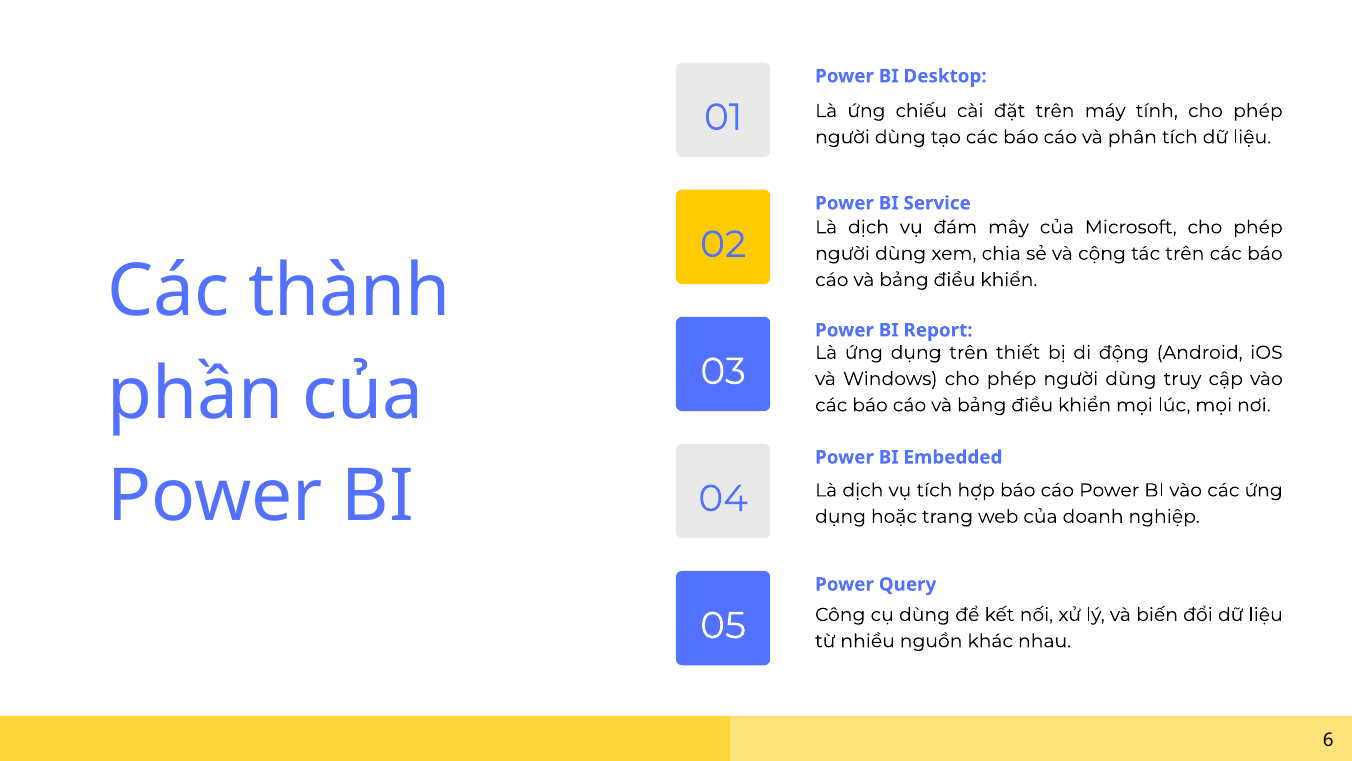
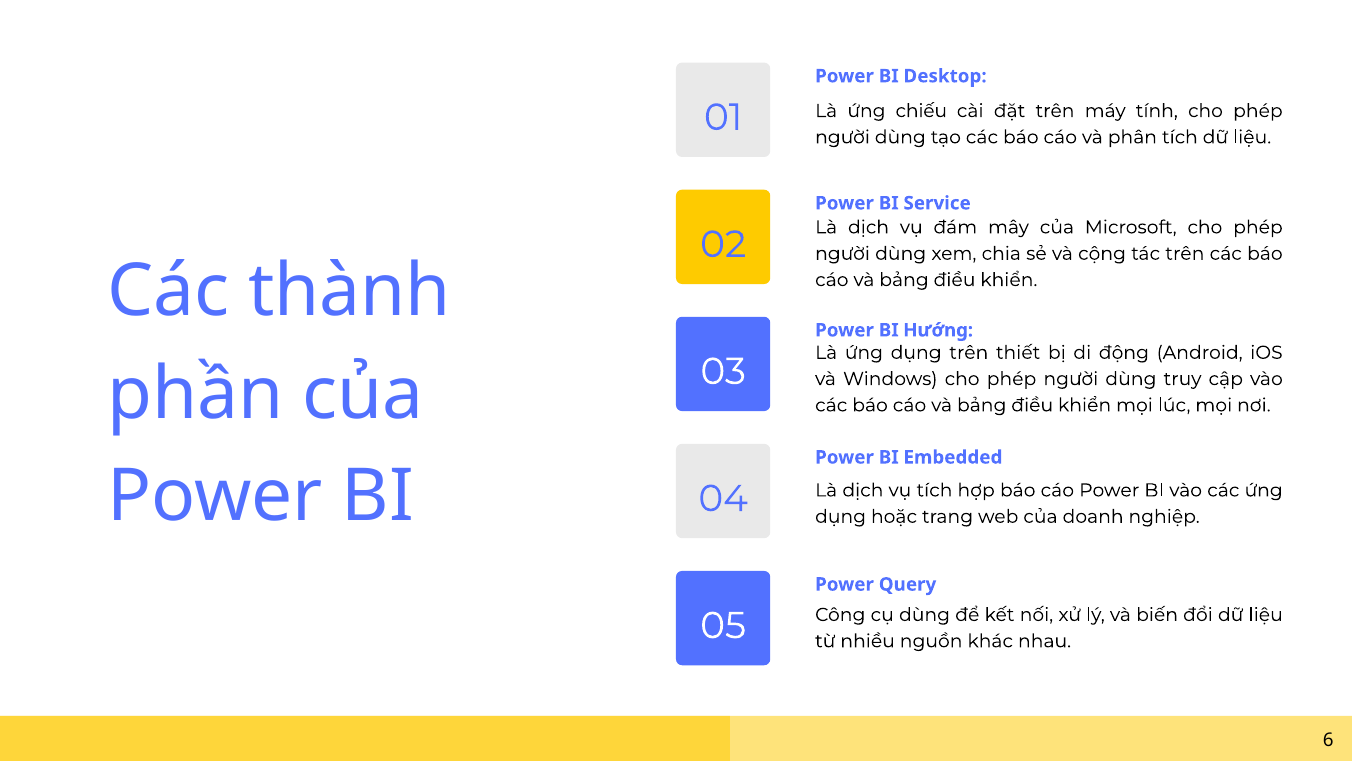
Report: Report -> Hướng (938, 330)
